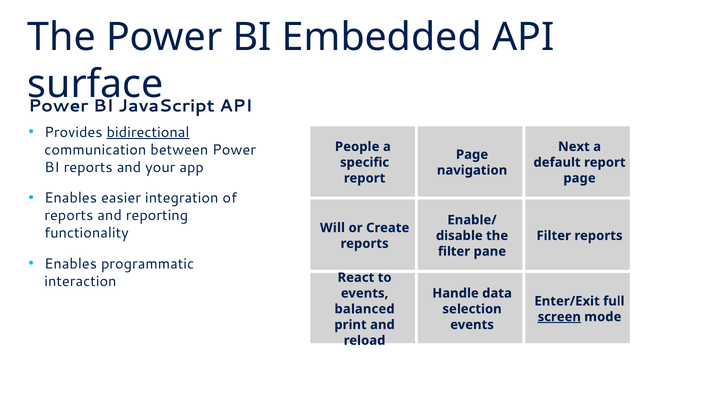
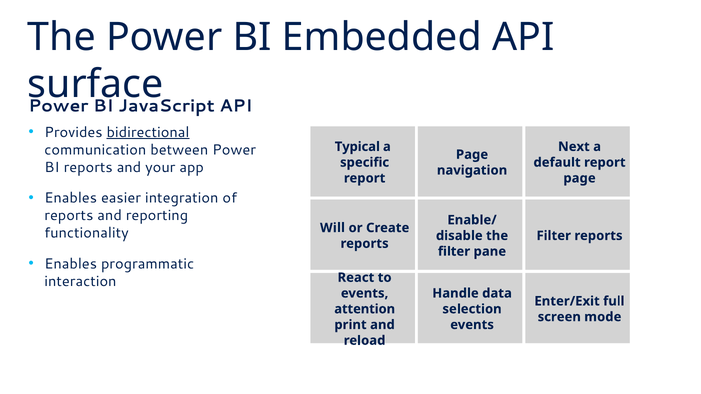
People: People -> Typical (357, 147)
balanced: balanced -> attention (365, 309)
screen underline: present -> none (559, 317)
